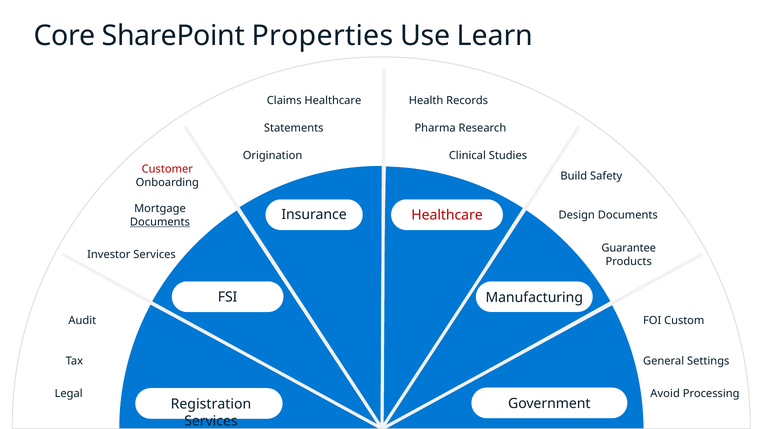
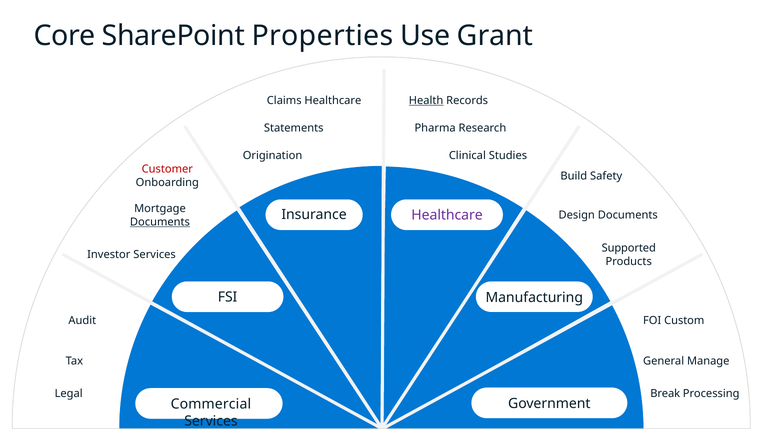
Learn: Learn -> Grant (495, 36)
Health underline: none -> present (426, 100)
Healthcare colour: red -> purple (447, 215)
Guarantee: Guarantee -> Supported (629, 248)
Settings: Settings -> Manage (708, 361)
Avoid: Avoid -> Break (665, 393)
Registration: Registration -> Commercial (211, 404)
